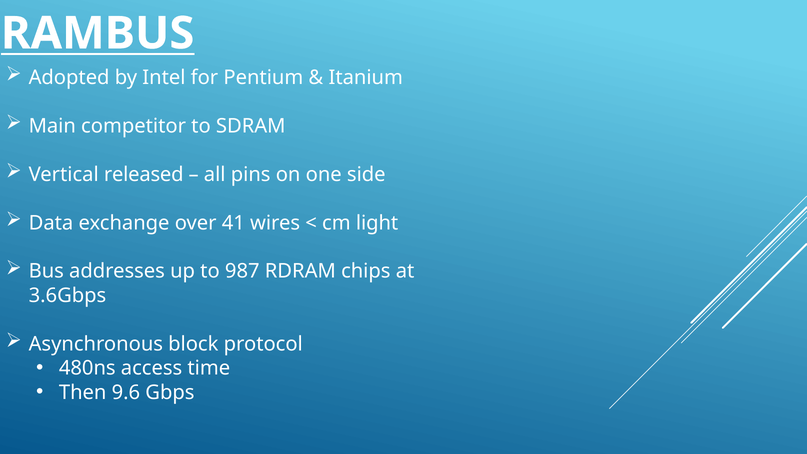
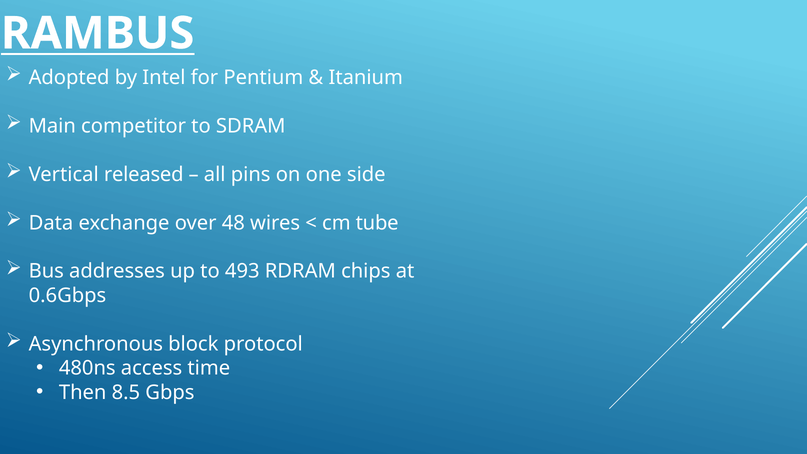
41: 41 -> 48 (233, 223)
light: light -> tube (377, 223)
987: 987 -> 493 (242, 271)
3.6Gbps: 3.6Gbps -> 0.6Gbps (67, 295)
9.6: 9.6 -> 8.5 (126, 392)
